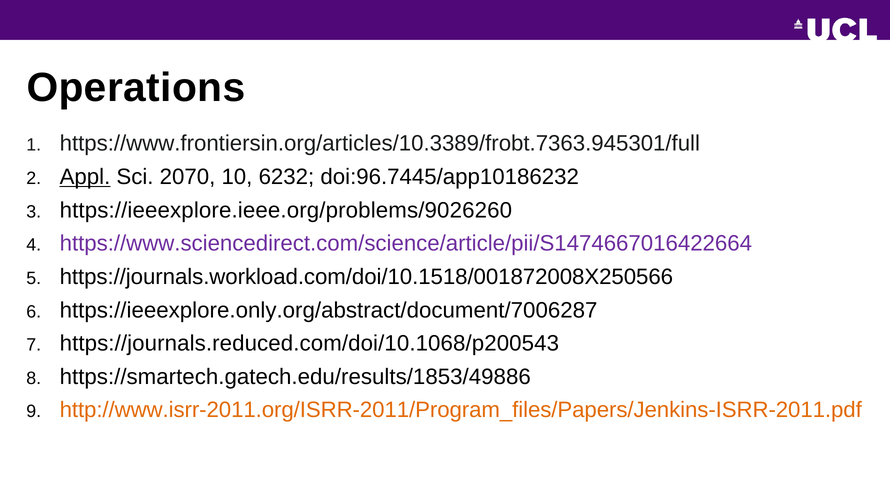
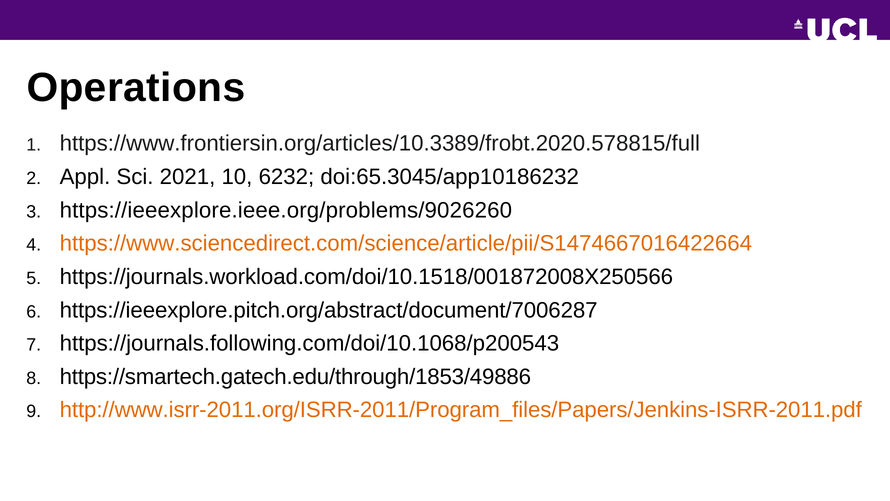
https://www.frontiersin.org/articles/10.3389/frobt.7363.945301/full: https://www.frontiersin.org/articles/10.3389/frobt.7363.945301/full -> https://www.frontiersin.org/articles/10.3389/frobt.2020.578815/full (380, 143)
Appl underline: present -> none (85, 177)
2070: 2070 -> 2021 (188, 177)
doi:96.7445/app10186232: doi:96.7445/app10186232 -> doi:65.3045/app10186232 (450, 177)
https://www.sciencedirect.com/science/article/pii/S1474667016422664 colour: purple -> orange (406, 243)
https://ieeexplore.only.org/abstract/document/7006287: https://ieeexplore.only.org/abstract/document/7006287 -> https://ieeexplore.pitch.org/abstract/document/7006287 (329, 310)
https://journals.reduced.com/doi/10.1068/p200543: https://journals.reduced.com/doi/10.1068/p200543 -> https://journals.following.com/doi/10.1068/p200543 (309, 343)
https://smartech.gatech.edu/results/1853/49886: https://smartech.gatech.edu/results/1853/49886 -> https://smartech.gatech.edu/through/1853/49886 (295, 377)
